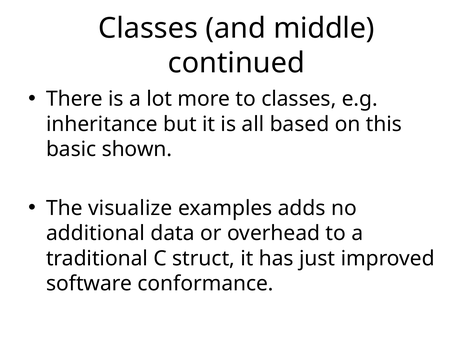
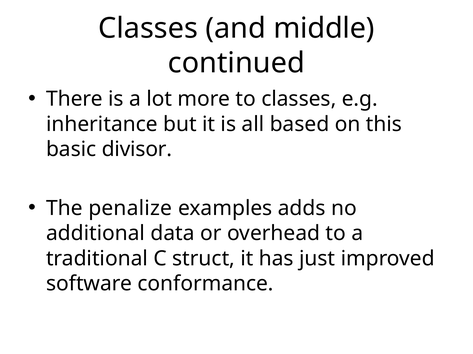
shown: shown -> divisor (137, 150)
visualize: visualize -> penalize (130, 209)
